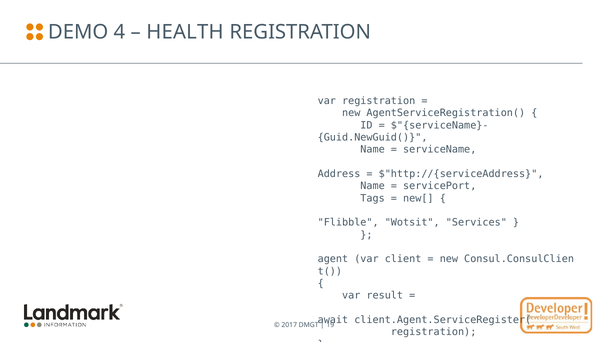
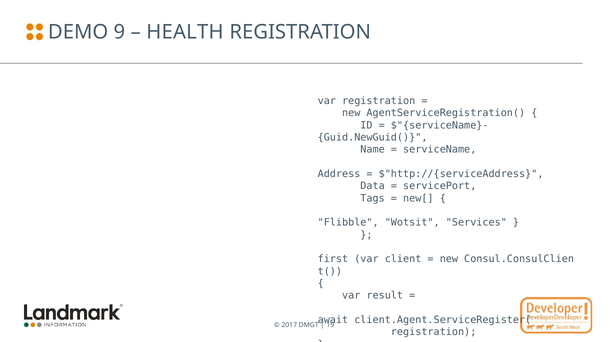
4: 4 -> 9 (119, 32)
Name: Name -> Data (373, 186)
agent: agent -> first (333, 259)
